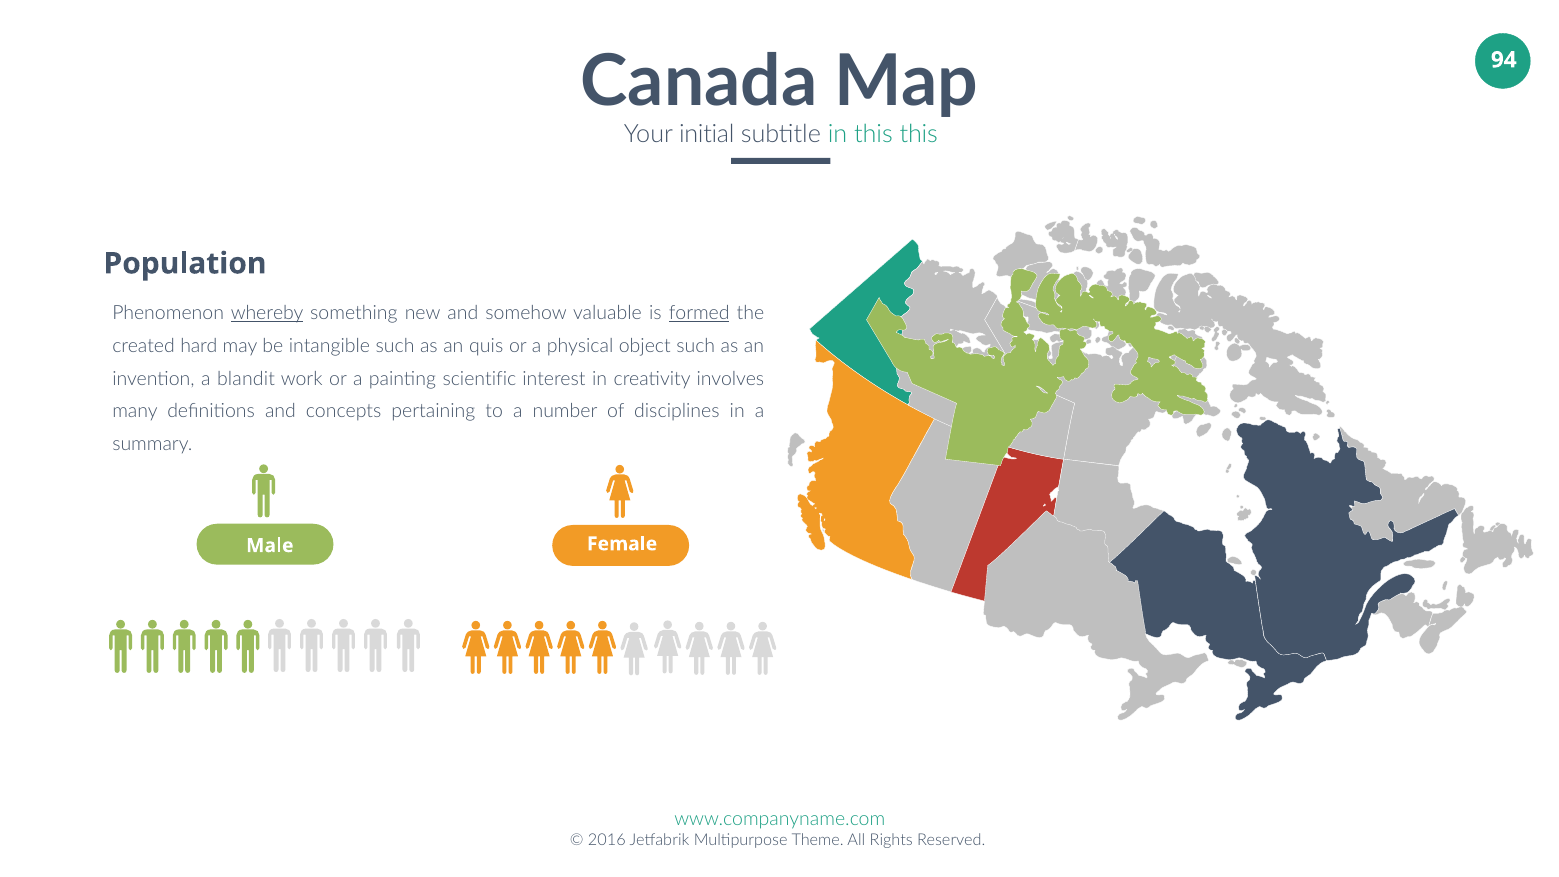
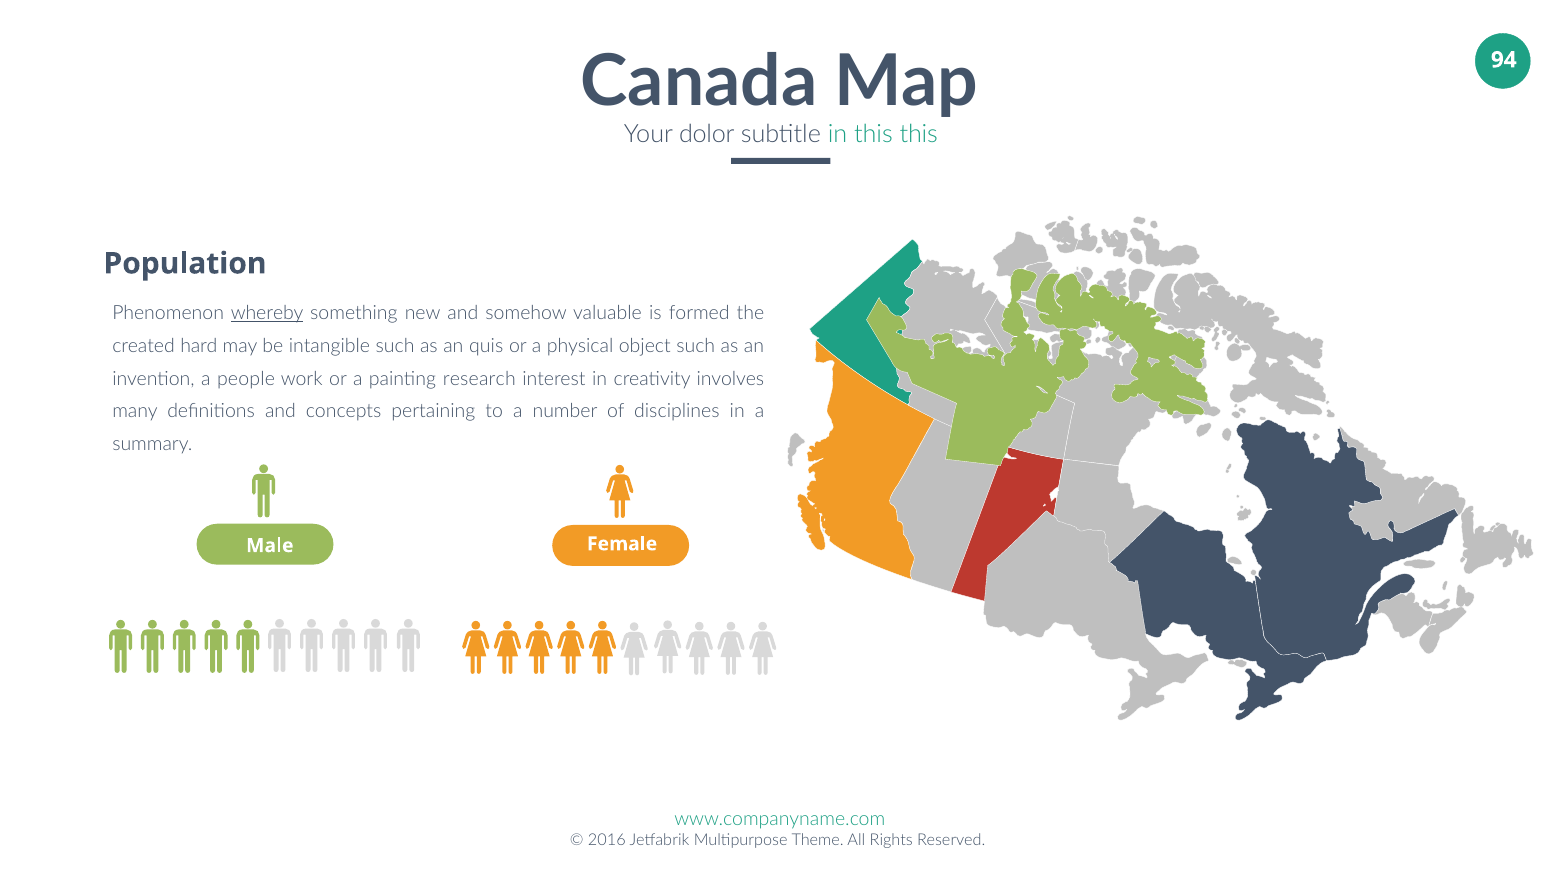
initial: initial -> dolor (707, 134)
formed underline: present -> none (699, 313)
blandit: blandit -> people (246, 379)
scientific: scientific -> research (479, 379)
